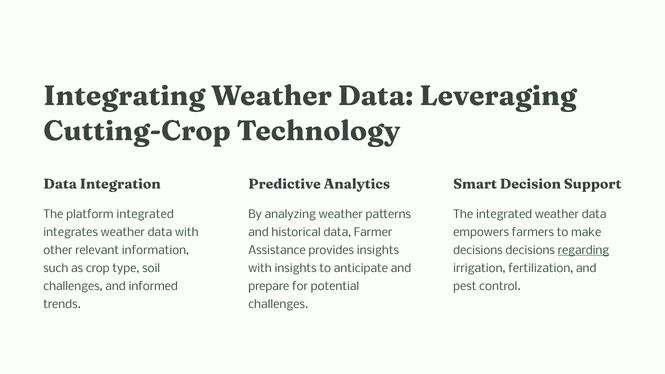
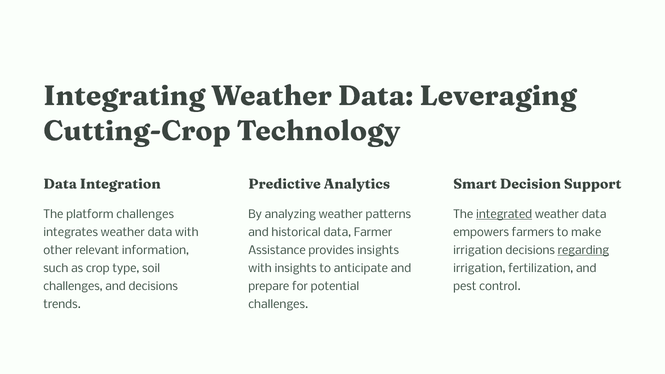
platform integrated: integrated -> challenges (145, 215)
integrated underline: none -> present (504, 215)
decisions: decisions -> irrigation (478, 251)
and informed: informed -> decisions (153, 286)
